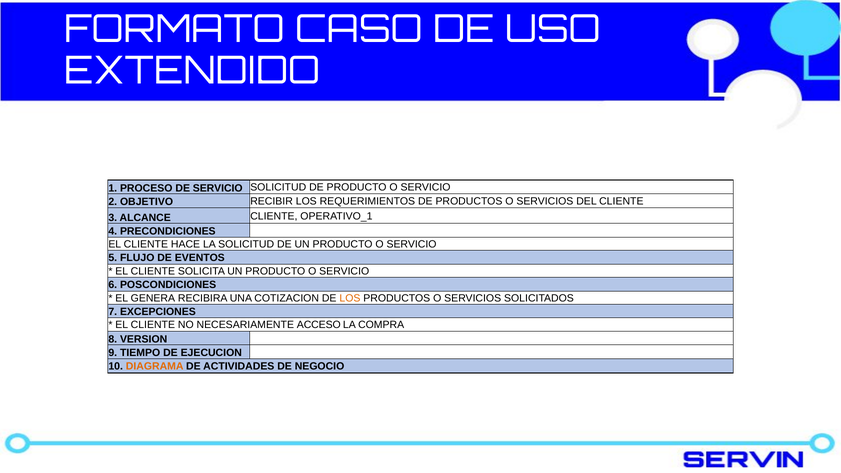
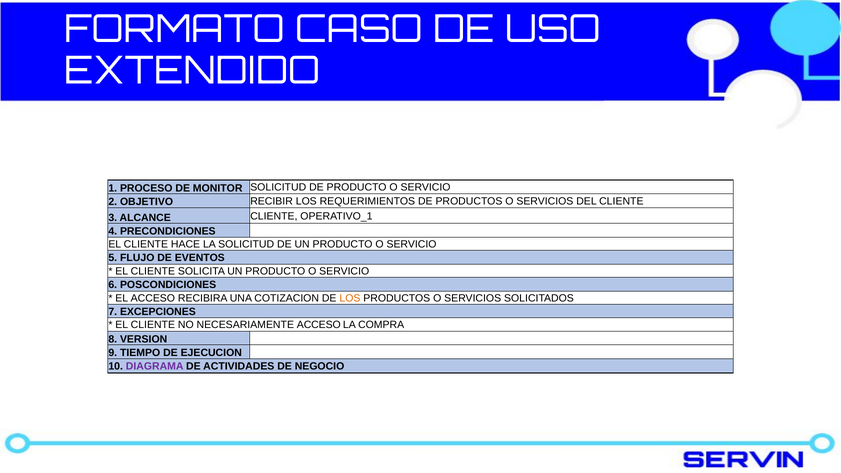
DE SERVICIO: SERVICIO -> MONITOR (218, 188)
EL GENERA: GENERA -> ACCESO (153, 298)
DIAGRAMA colour: orange -> purple (155, 366)
